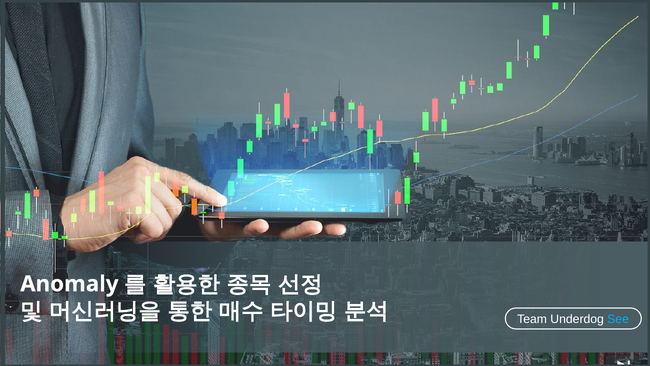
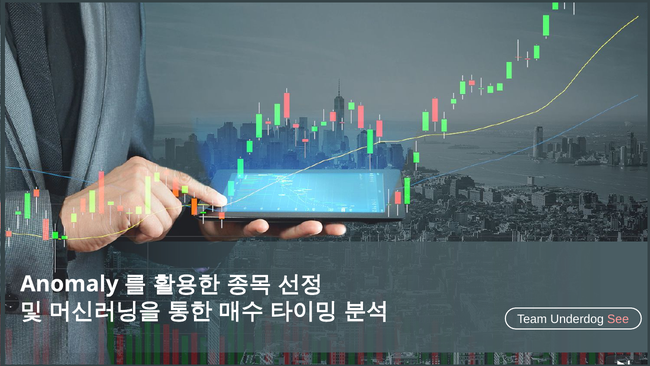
See colour: light blue -> pink (618, 319)
